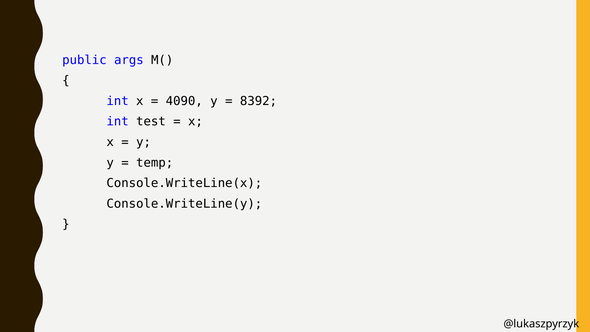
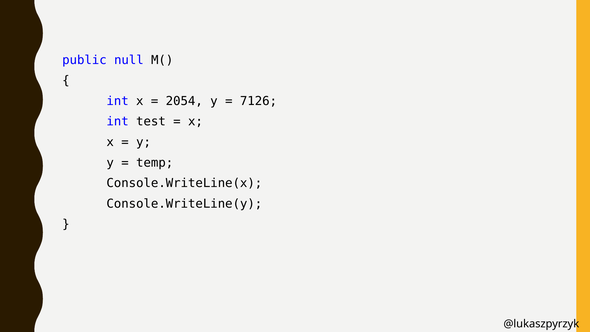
args: args -> null (129, 60)
4090: 4090 -> 2054 (184, 101)
8392: 8392 -> 7126 (258, 101)
